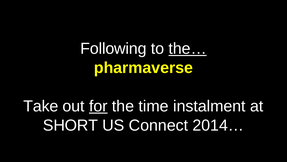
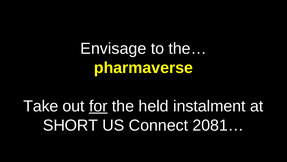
Following: Following -> Envisage (113, 48)
the… underline: present -> none (188, 48)
time: time -> held (154, 106)
2014…: 2014… -> 2081… (218, 125)
